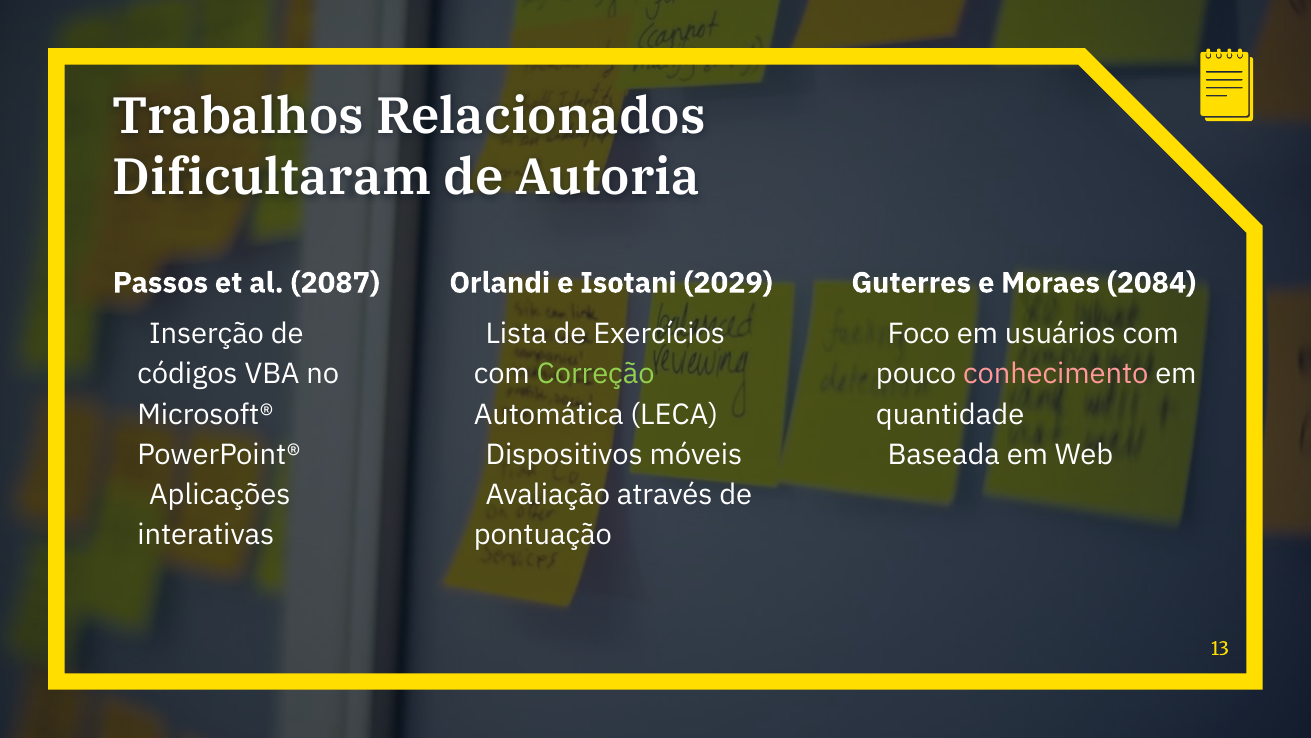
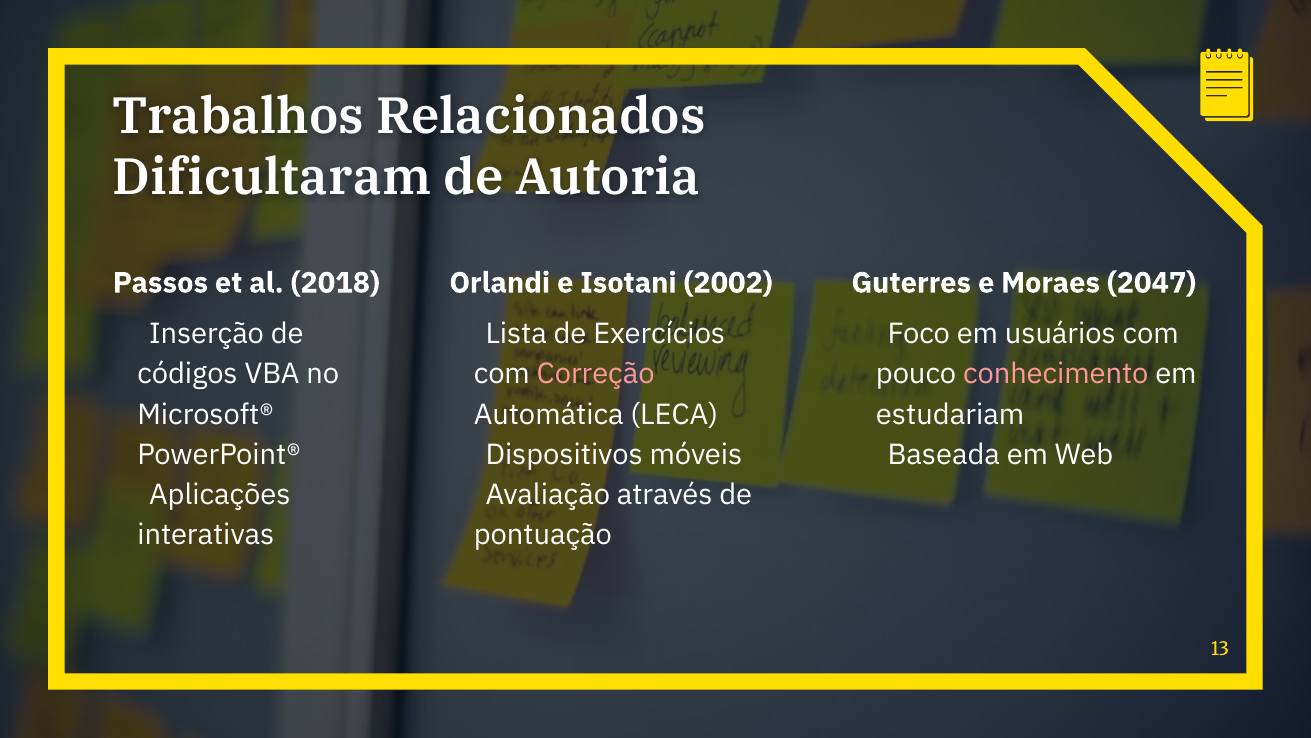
2087: 2087 -> 2018 (335, 283)
2029: 2029 -> 2002 (728, 283)
2084: 2084 -> 2047 (1151, 283)
Correção colour: light green -> pink (596, 374)
quantidade: quantidade -> estudariam (950, 414)
